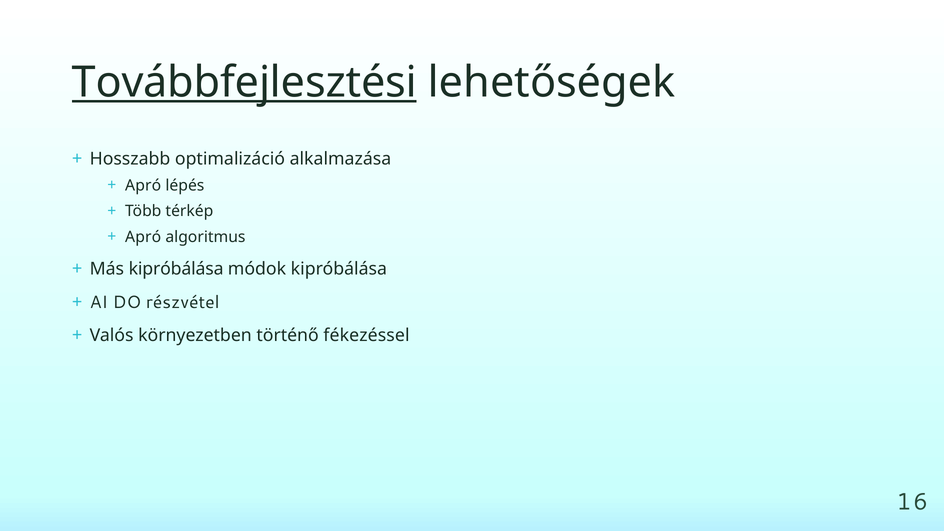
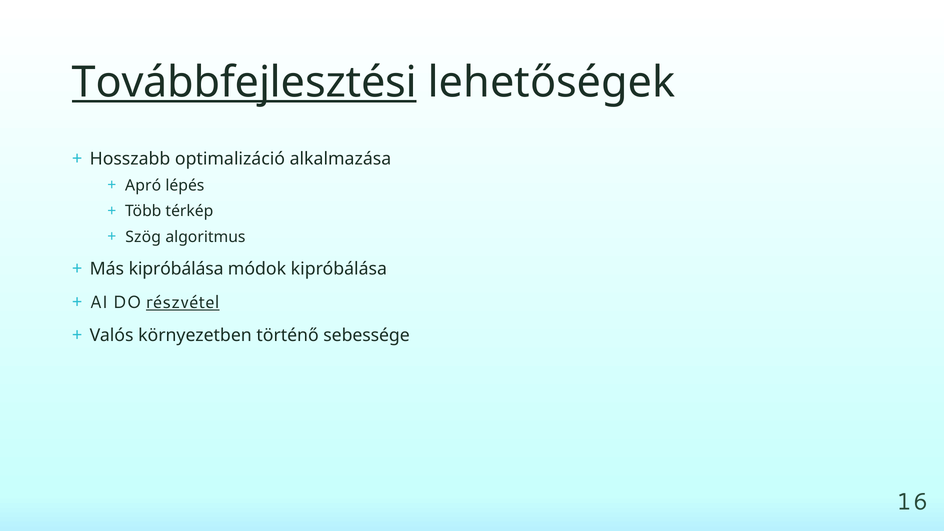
Apró: Apró -> Szög (143, 237)
részvétel underline: none -> present (183, 302)
fékezéssel: fékezéssel -> sebessége (367, 335)
